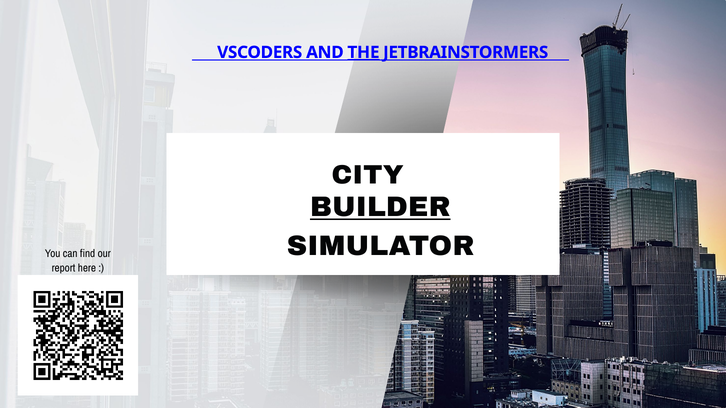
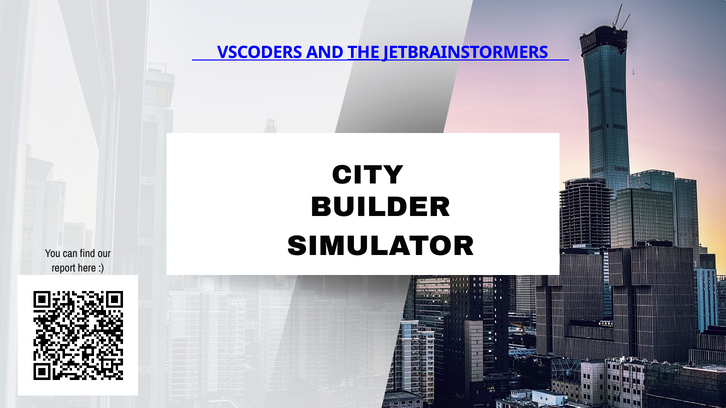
BUILDER underline: present -> none (380, 207)
